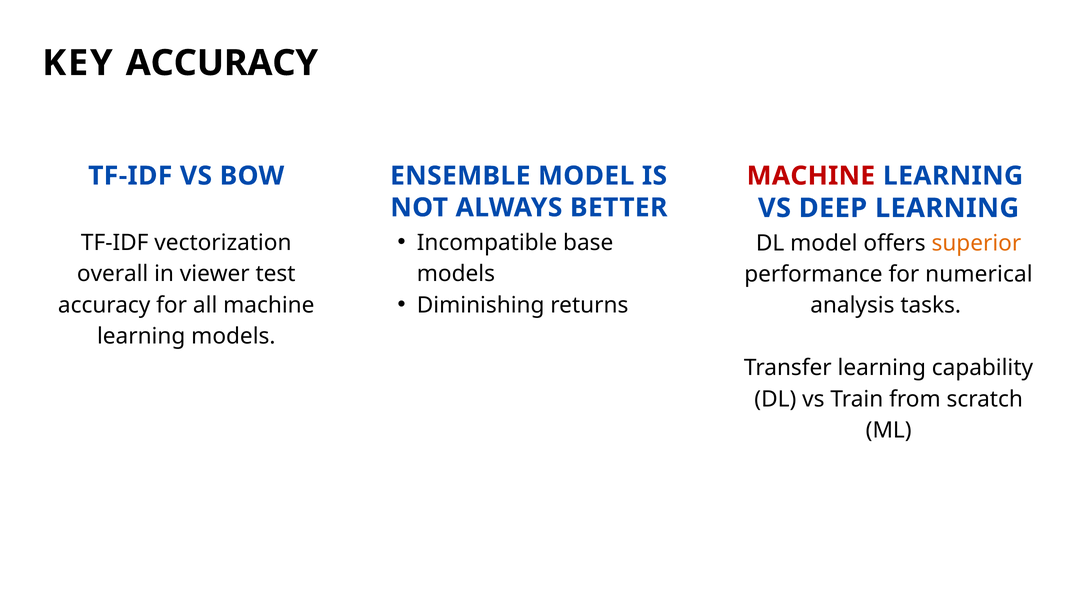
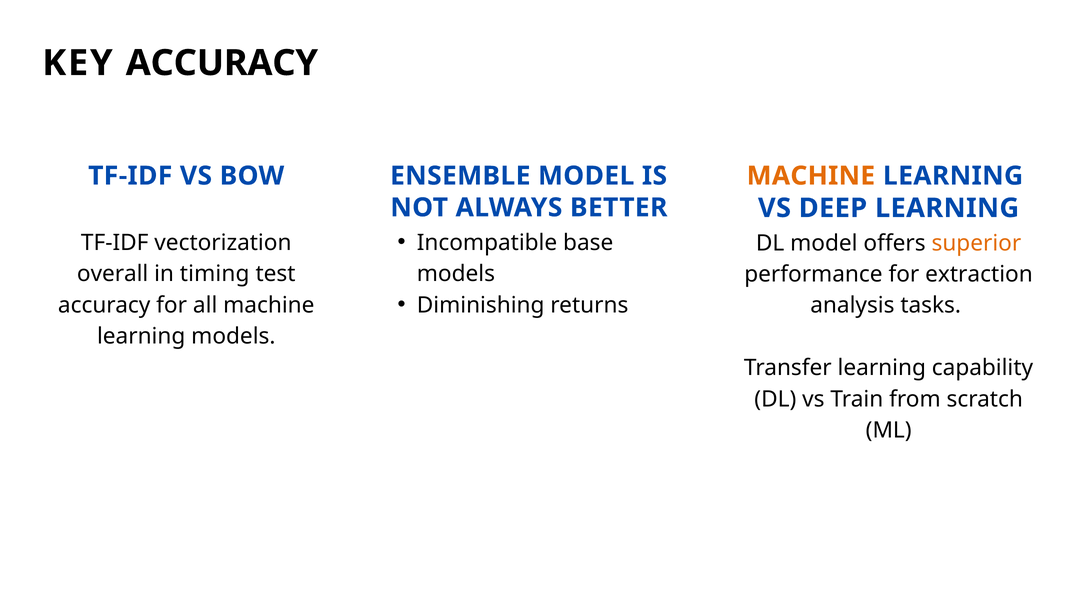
MACHINE colour: red -> orange (811, 176)
viewer: viewer -> timing (215, 274)
numerical: numerical -> extraction (979, 274)
